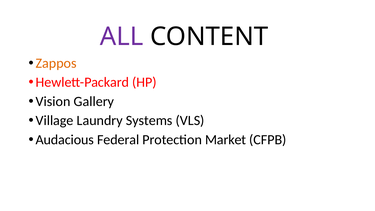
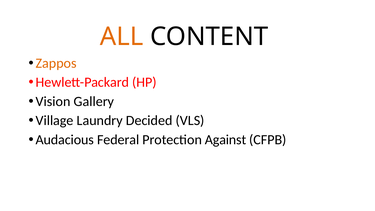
ALL colour: purple -> orange (122, 37)
Systems: Systems -> Decided (149, 120)
Market: Market -> Against (226, 140)
